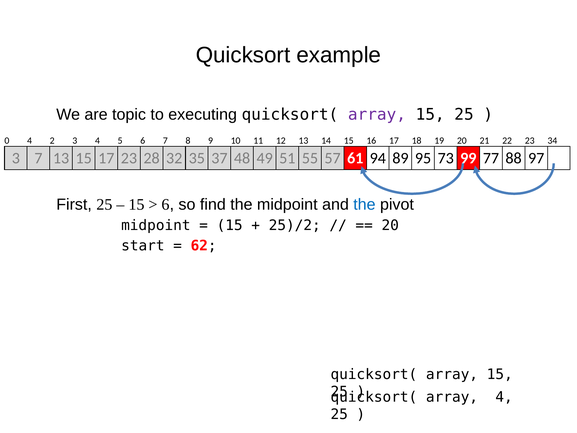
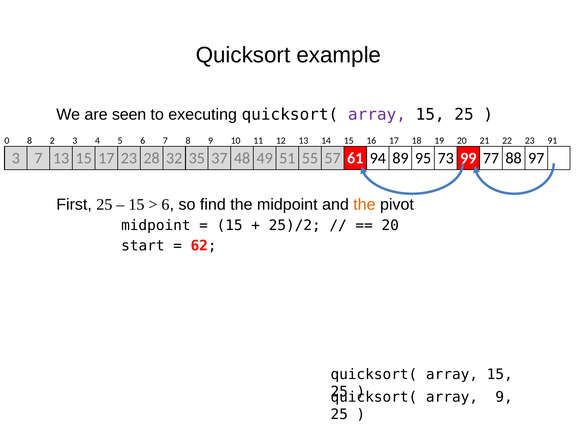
topic: topic -> seen (129, 115)
0 4: 4 -> 8 (30, 141)
34: 34 -> 91 (552, 141)
the colour: blue -> orange (364, 204)
array 4: 4 -> 9 (504, 397)
